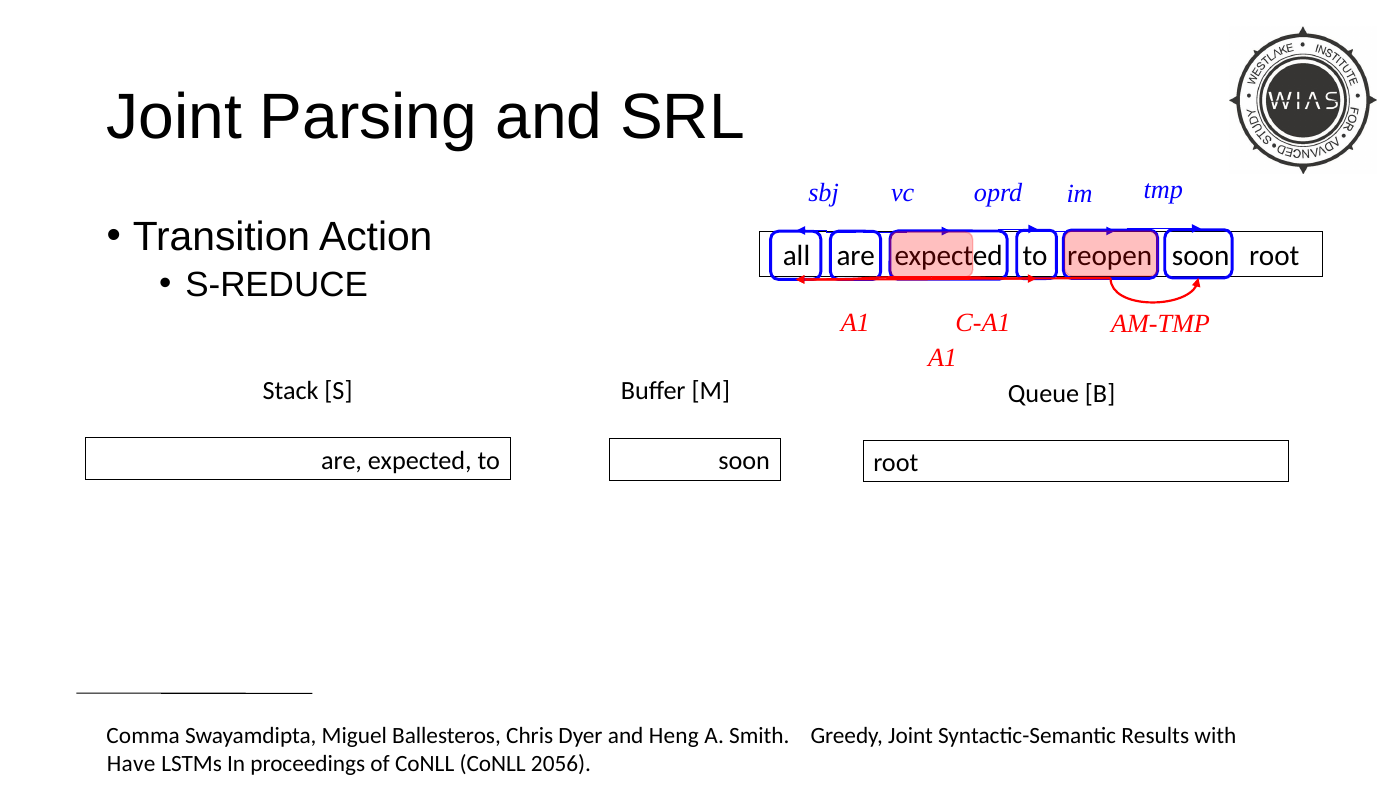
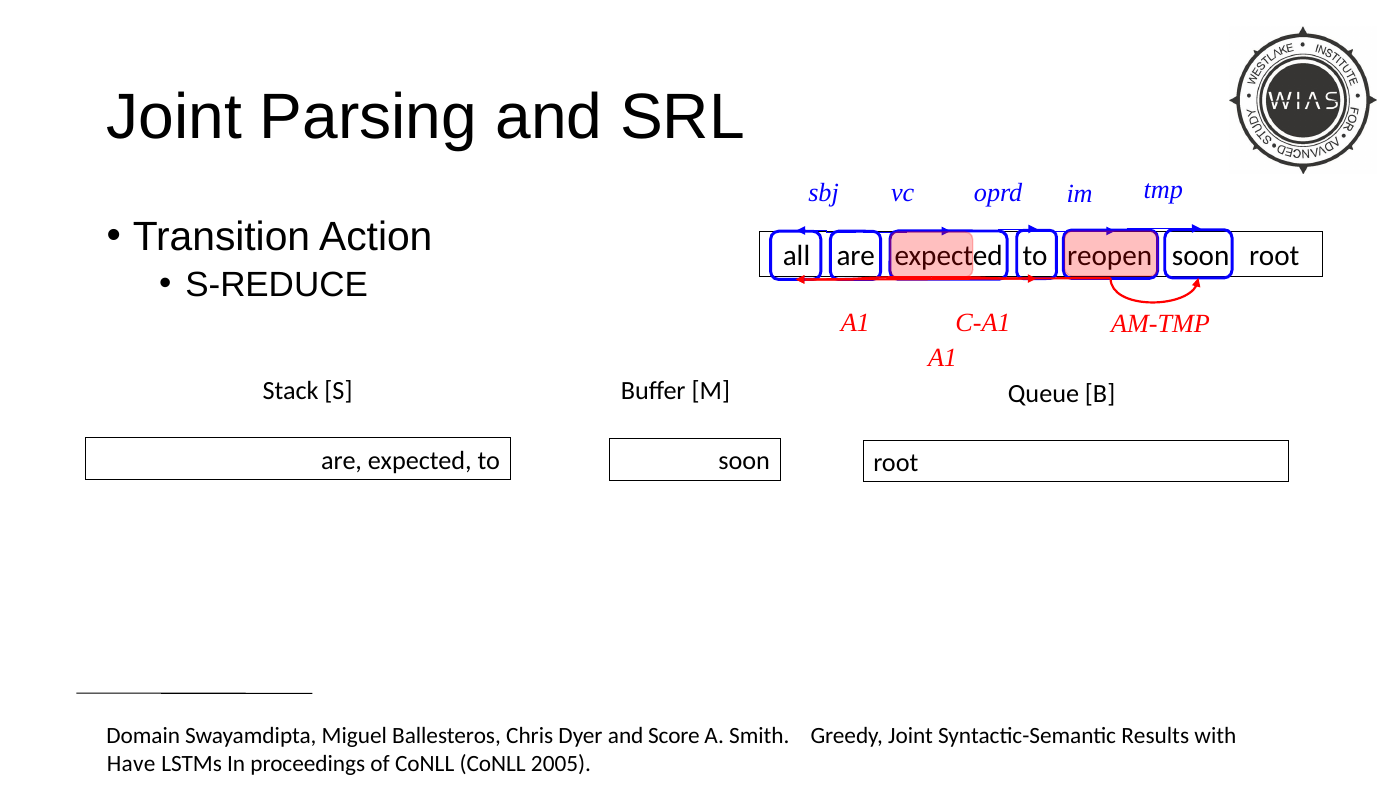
Comma: Comma -> Domain (143, 735)
Heng: Heng -> Score (674, 735)
2056: 2056 -> 2005 (561, 763)
